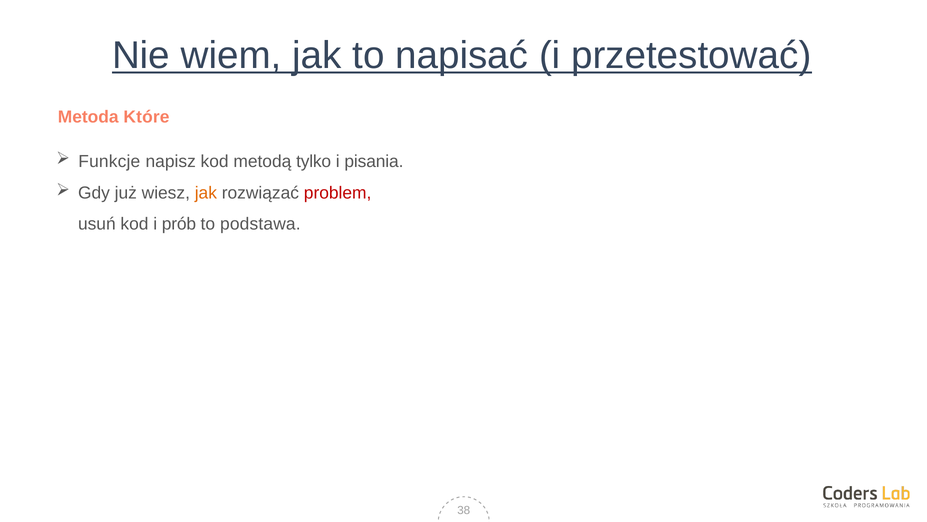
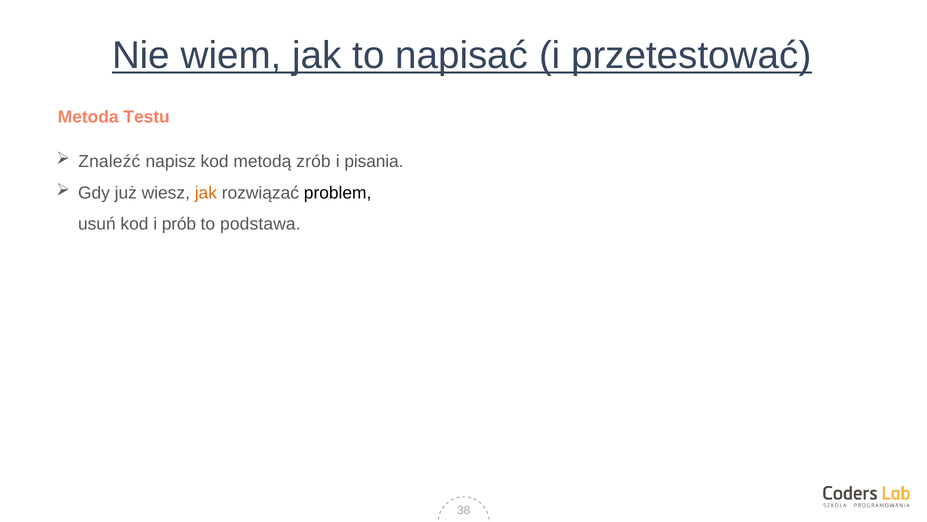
Które: Które -> Testu (147, 117)
Funkcje: Funkcje -> Znaleźć (109, 161)
tylko: tylko -> zrób (313, 161)
problem colour: red -> black (338, 193)
